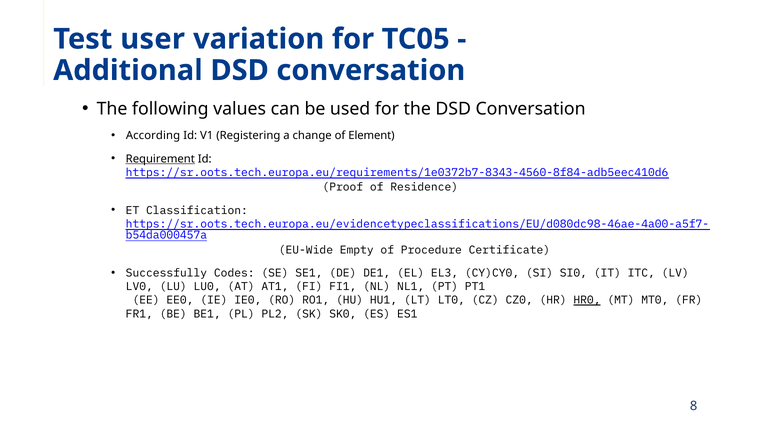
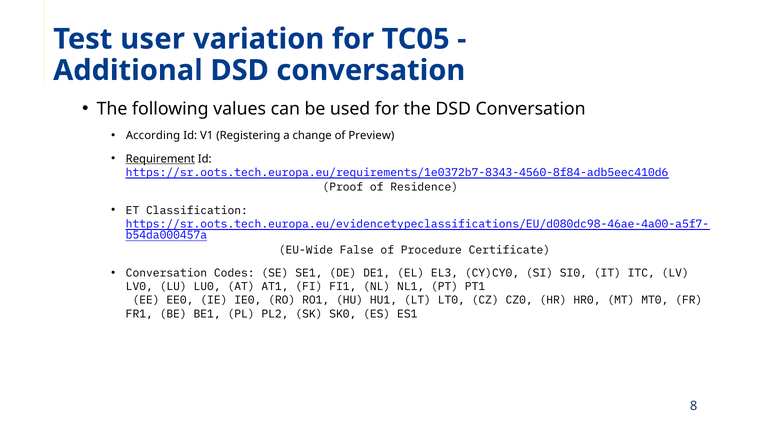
Element: Element -> Preview (371, 136)
Empty: Empty -> False (357, 250)
Successfully: Successfully -> Conversation (166, 273)
HR0 underline: present -> none (587, 300)
